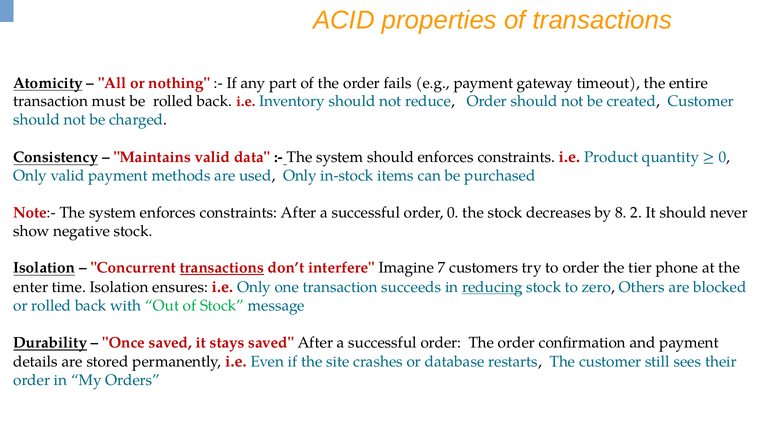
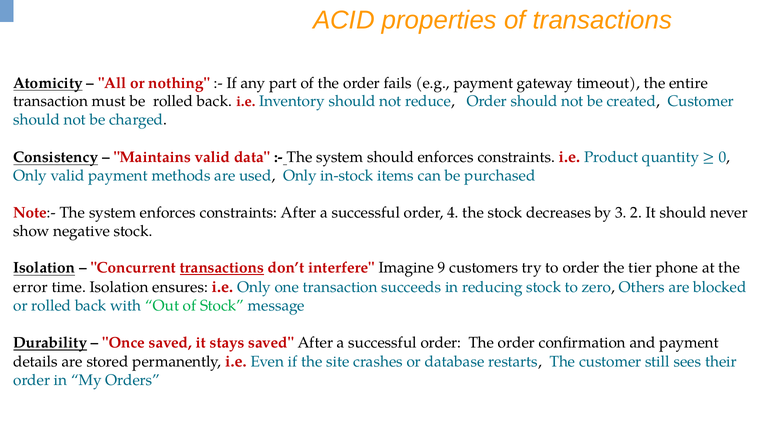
order 0: 0 -> 4 (453, 213)
8: 8 -> 3 (621, 213)
7: 7 -> 9 (442, 268)
enter: enter -> error (31, 287)
reducing underline: present -> none (492, 287)
